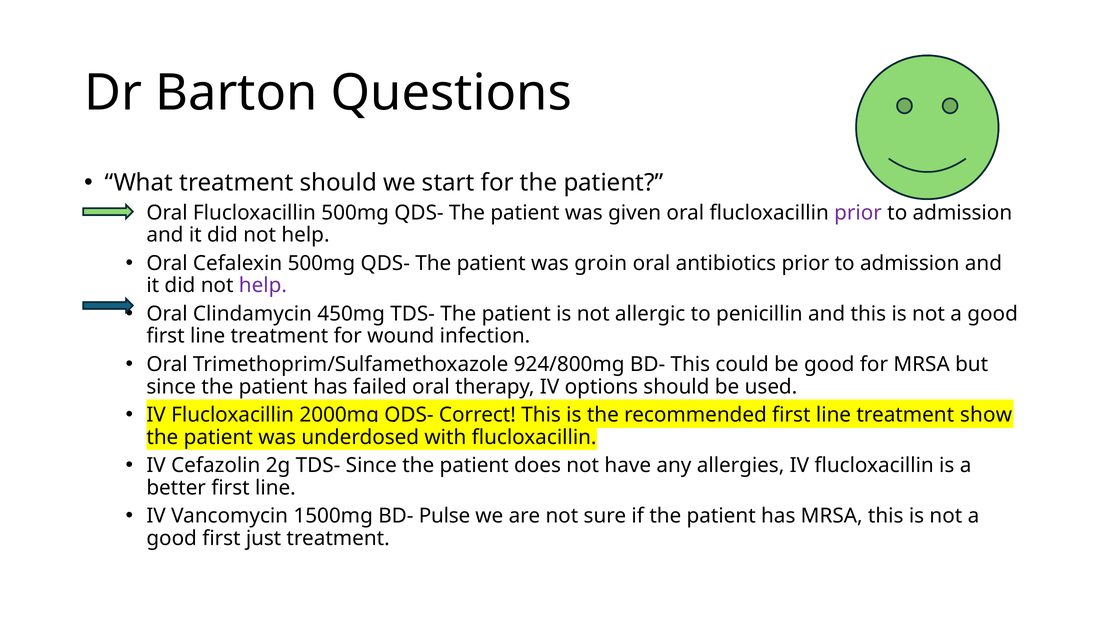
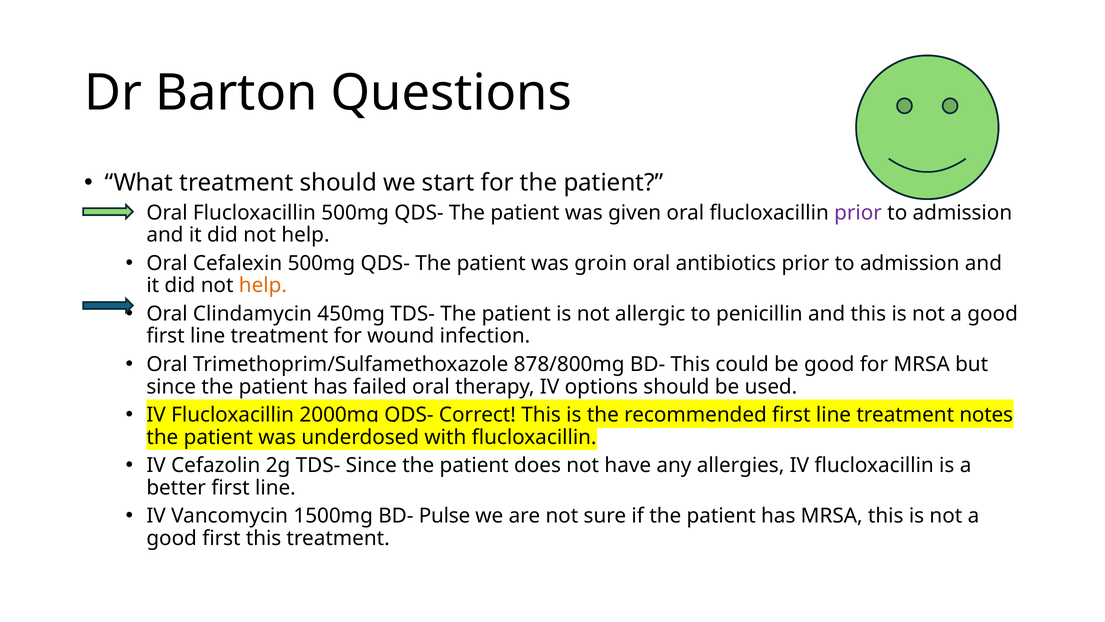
help colour: purple -> orange (263, 285)
924/800mg: 924/800mg -> 878/800mg (569, 364)
show: show -> notes (986, 415)
first just: just -> this (264, 538)
